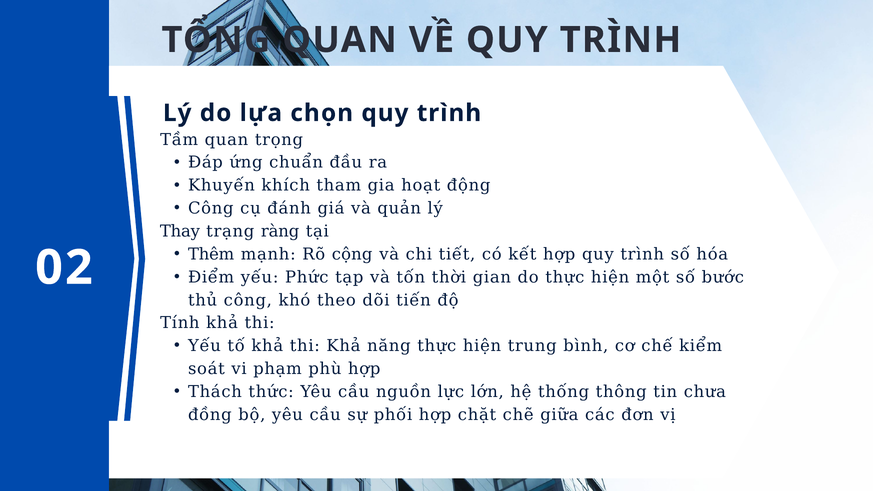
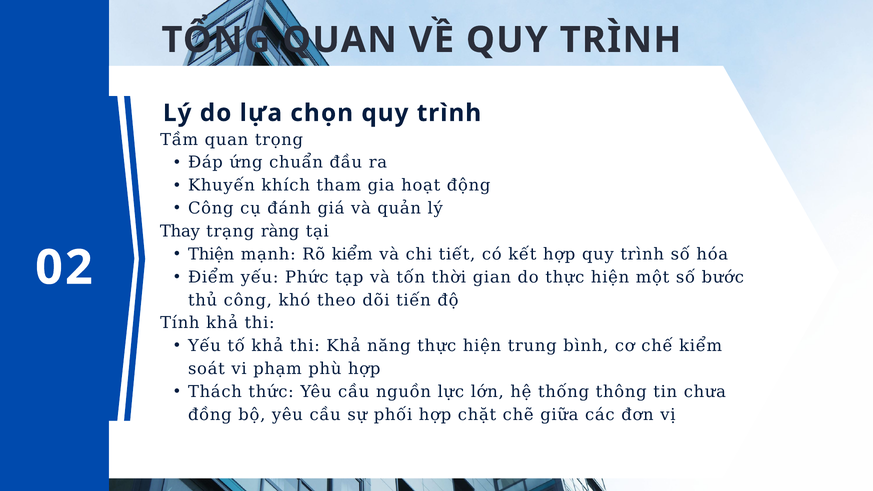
Thêm: Thêm -> Thiện (211, 254)
Rõ cộng: cộng -> kiểm (352, 254)
